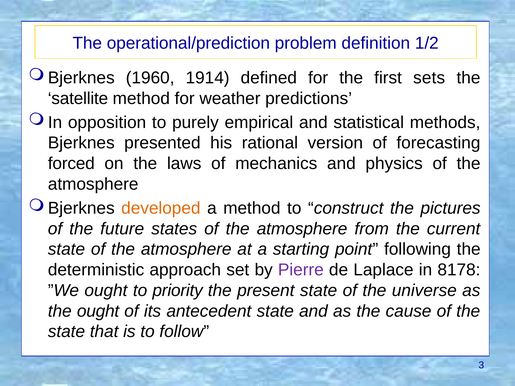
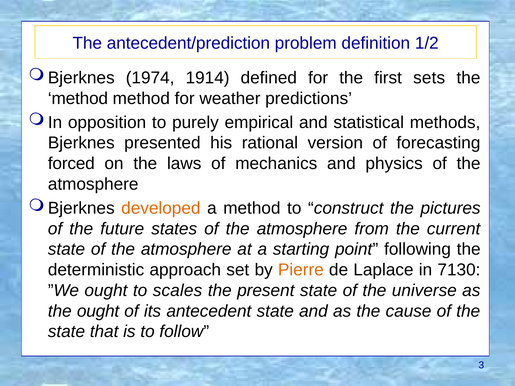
operational/prediction: operational/prediction -> antecedent/prediction (188, 43)
1960: 1960 -> 1974 (150, 78)
satellite: satellite -> method (78, 98)
Pierre colour: purple -> orange (301, 270)
8178: 8178 -> 7130 (459, 270)
priority: priority -> scales (177, 291)
